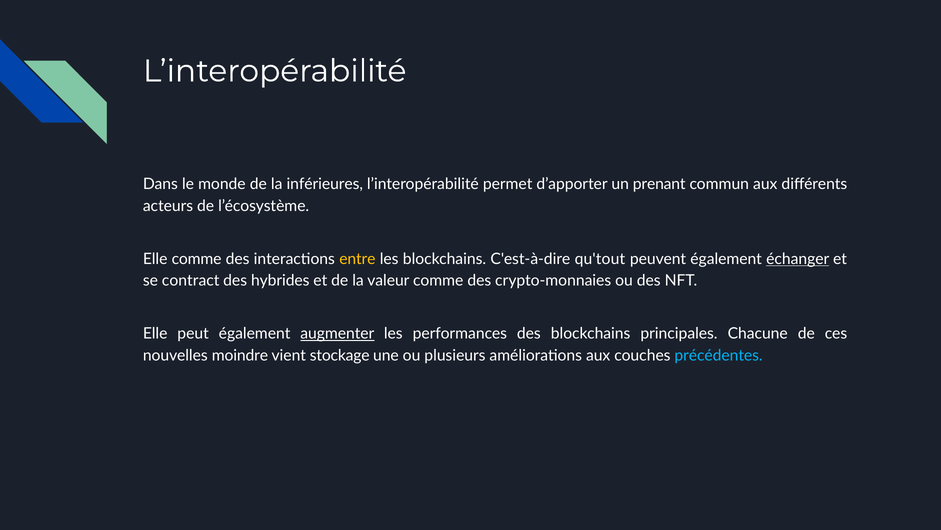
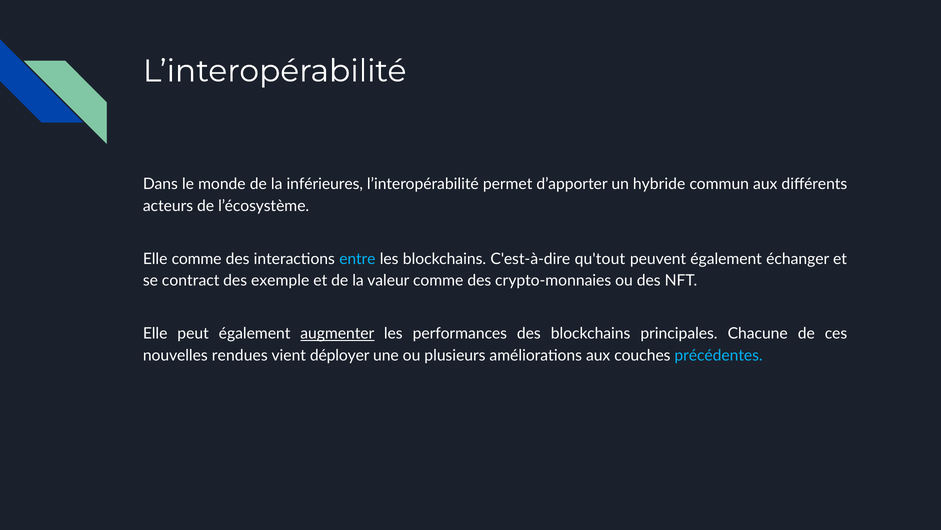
prenant: prenant -> hybride (659, 184)
entre colour: yellow -> light blue (357, 259)
échanger underline: present -> none (798, 259)
hybrides: hybrides -> exemple (280, 280)
moindre: moindre -> rendues (240, 355)
stockage: stockage -> déployer (340, 355)
